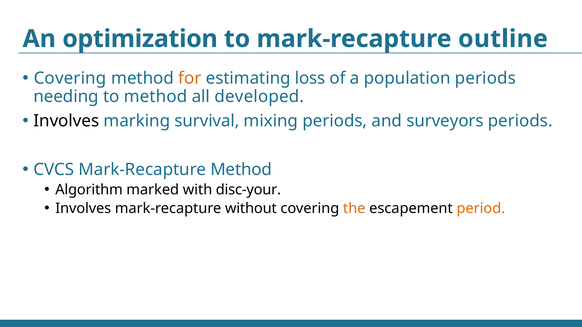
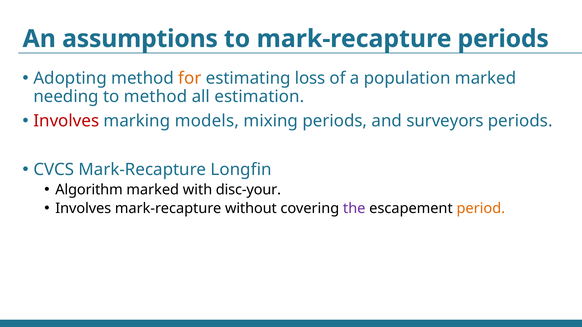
optimization: optimization -> assumptions (140, 39)
mark-recapture outline: outline -> periods (503, 39)
Covering: Covering -> Adopting (70, 78)
population periods: periods -> marked (485, 78)
developed: developed -> estimation (259, 97)
Involves colour: black -> red (66, 121)
survival: survival -> models (207, 121)
Mark-Recapture Method: Method -> Longfin (241, 170)
the colour: orange -> purple (354, 208)
